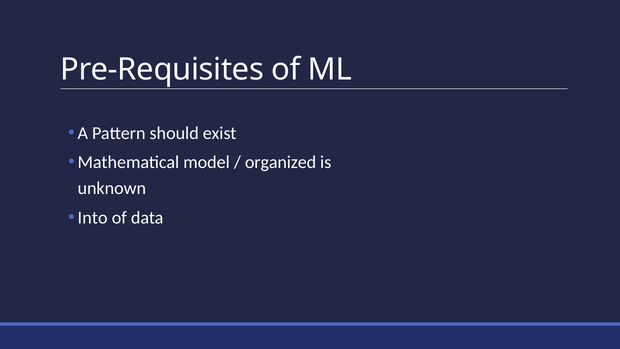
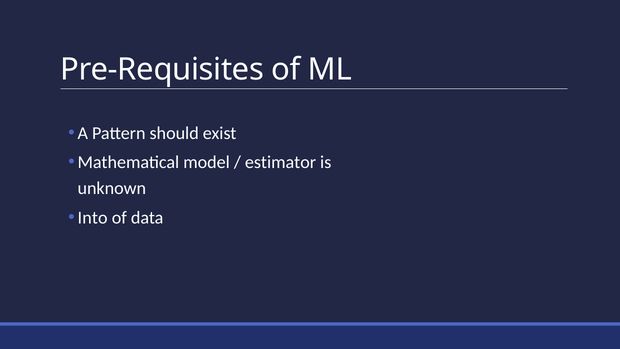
organized: organized -> estimator (281, 162)
